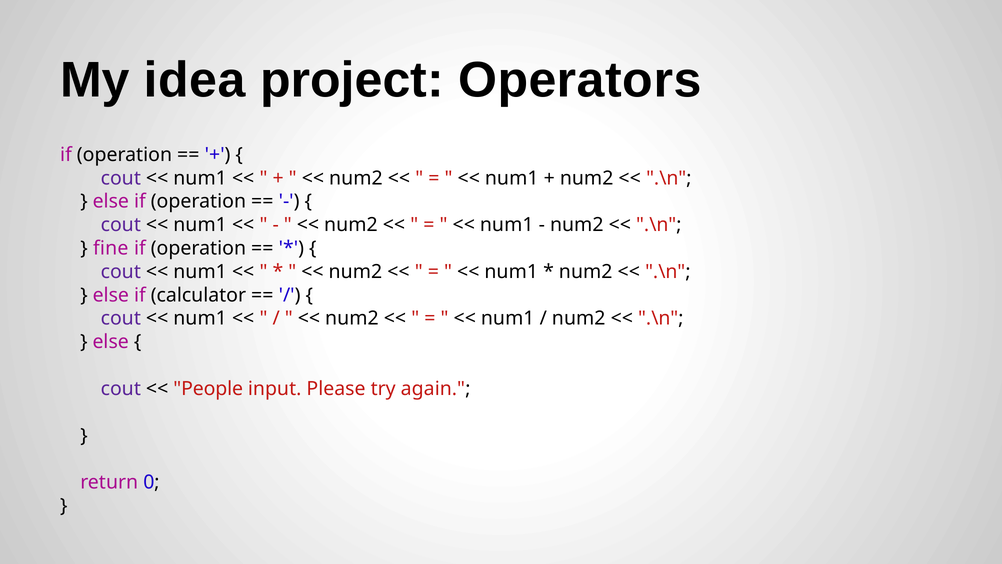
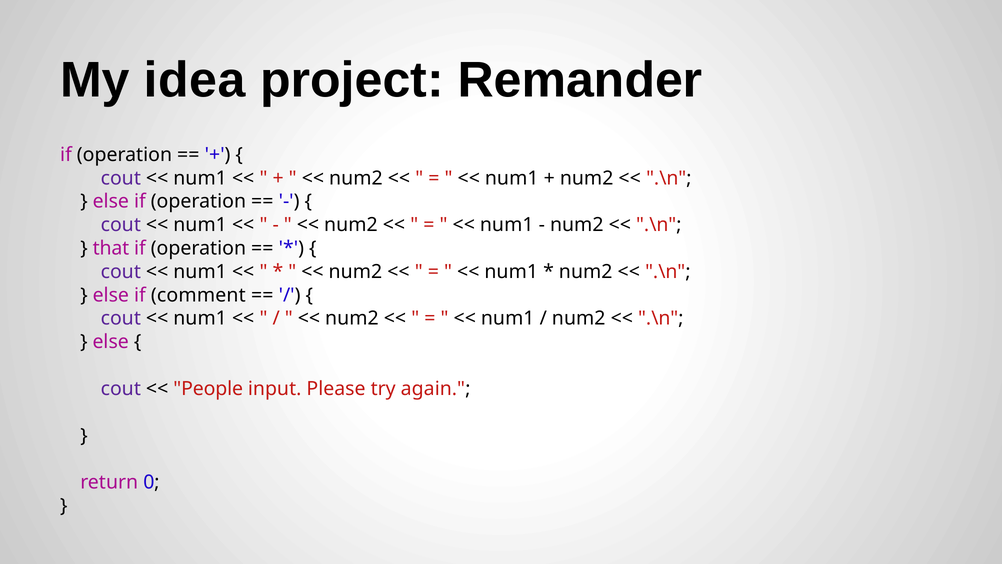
Operators: Operators -> Remander (580, 80)
fine: fine -> that (111, 248)
calculator: calculator -> comment (198, 295)
